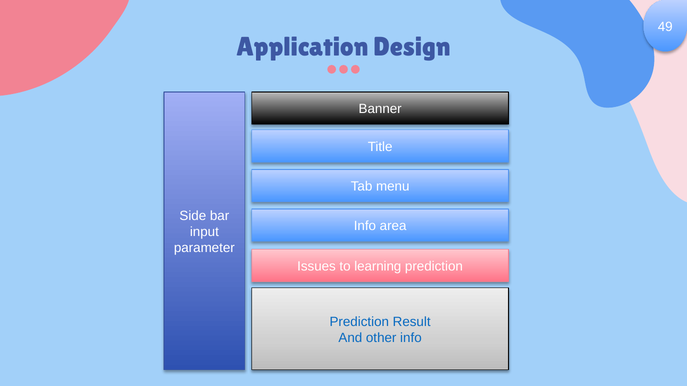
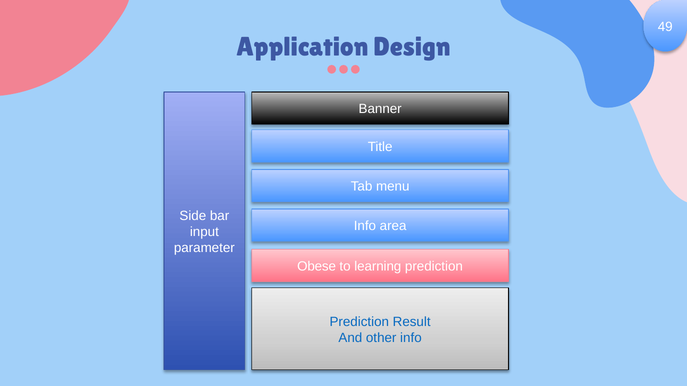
Issues: Issues -> Obese (317, 267)
